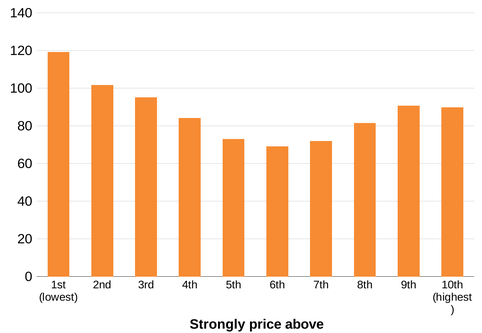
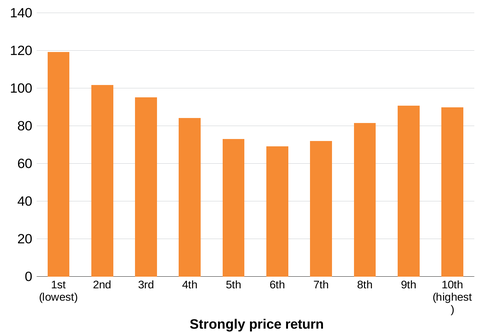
above: above -> return (305, 325)
